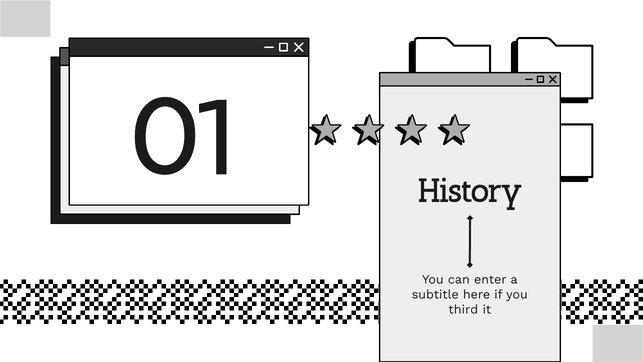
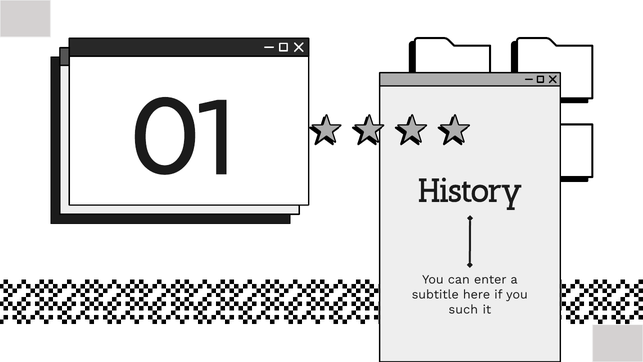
third: third -> such (463, 310)
